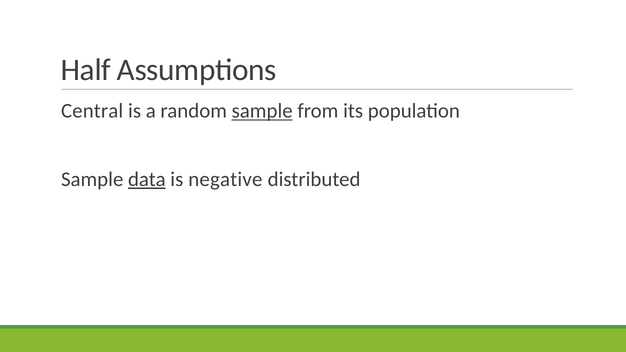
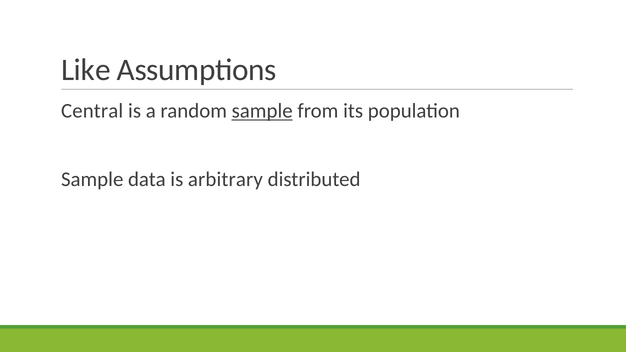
Half: Half -> Like (86, 70)
data underline: present -> none (147, 179)
negative: negative -> arbitrary (225, 179)
